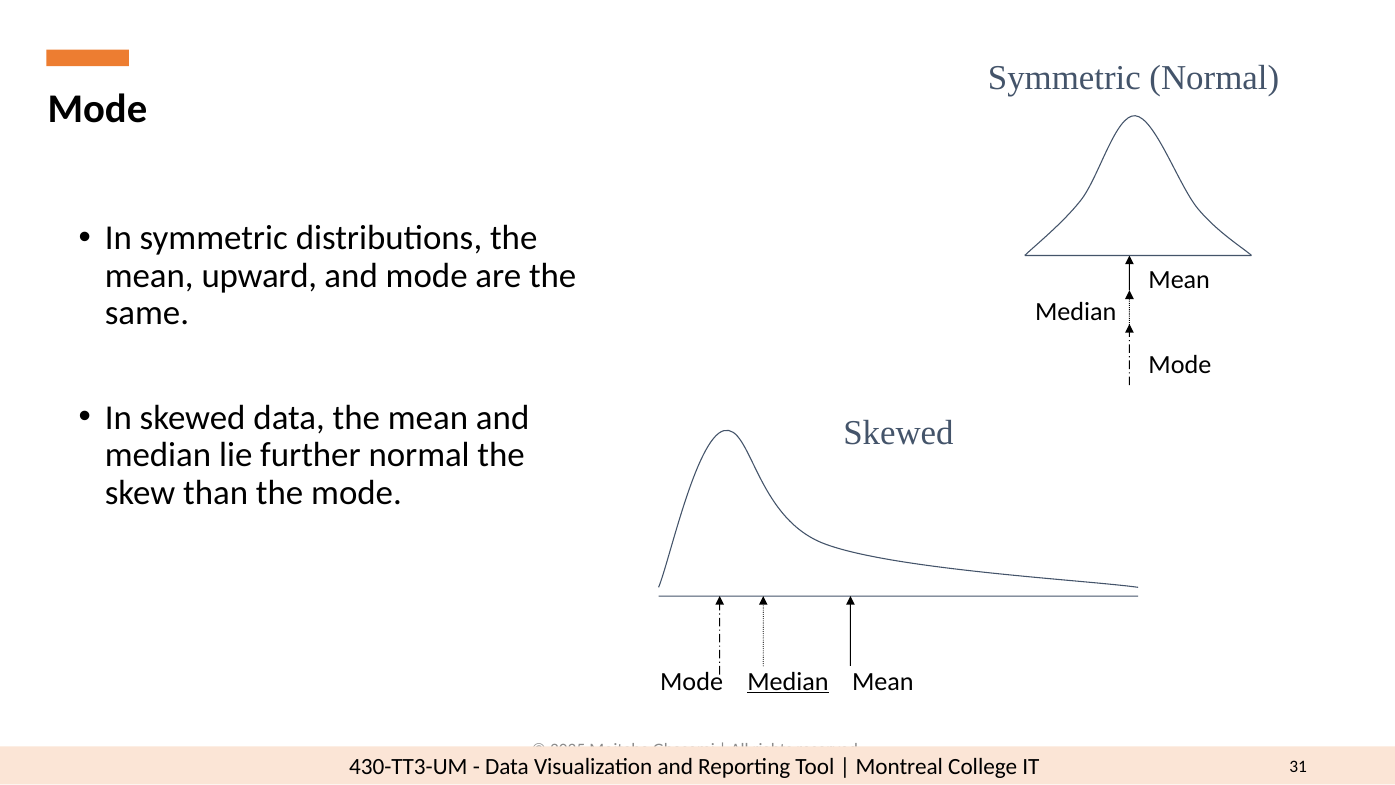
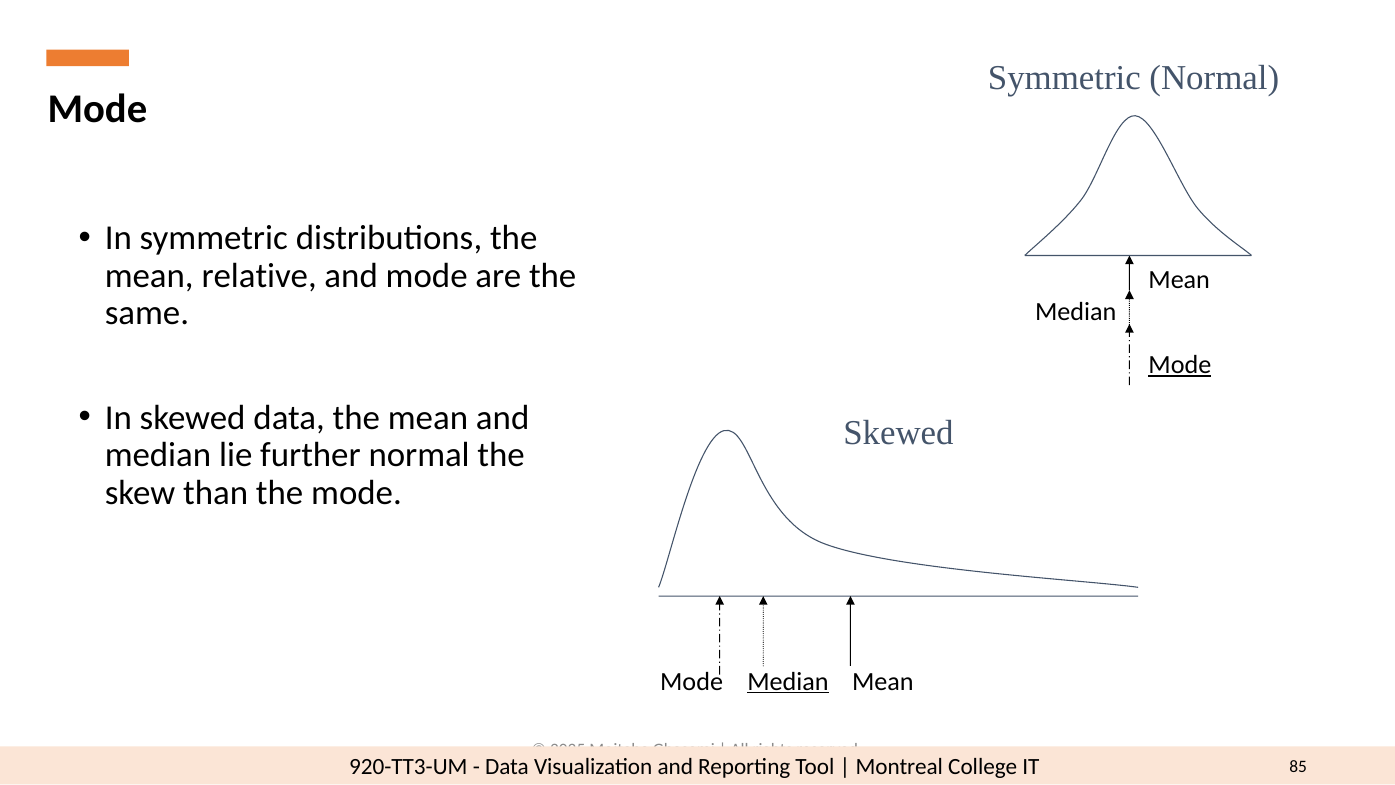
upward: upward -> relative (259, 276)
Mode underline: none -> present (1180, 365)
430-TT3-UM: 430-TT3-UM -> 920-TT3-UM (408, 767)
31: 31 -> 85 (1298, 766)
